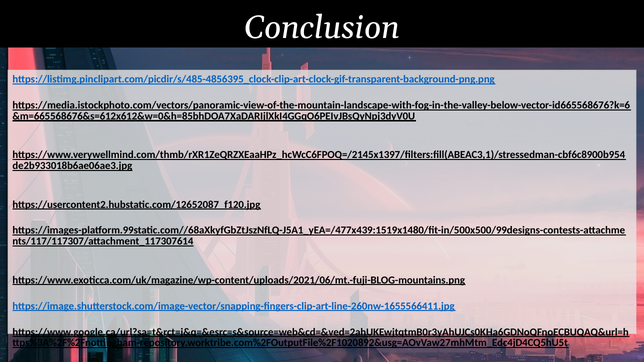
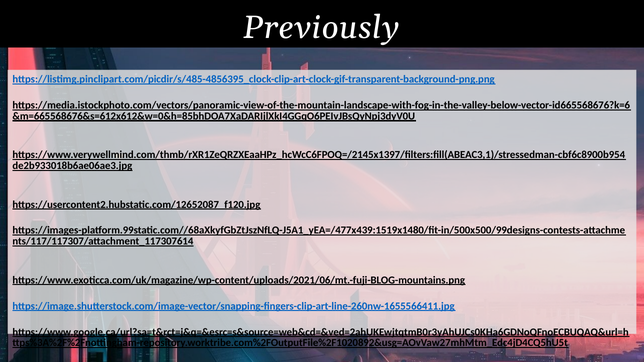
Conclusion: Conclusion -> Previously (322, 28)
